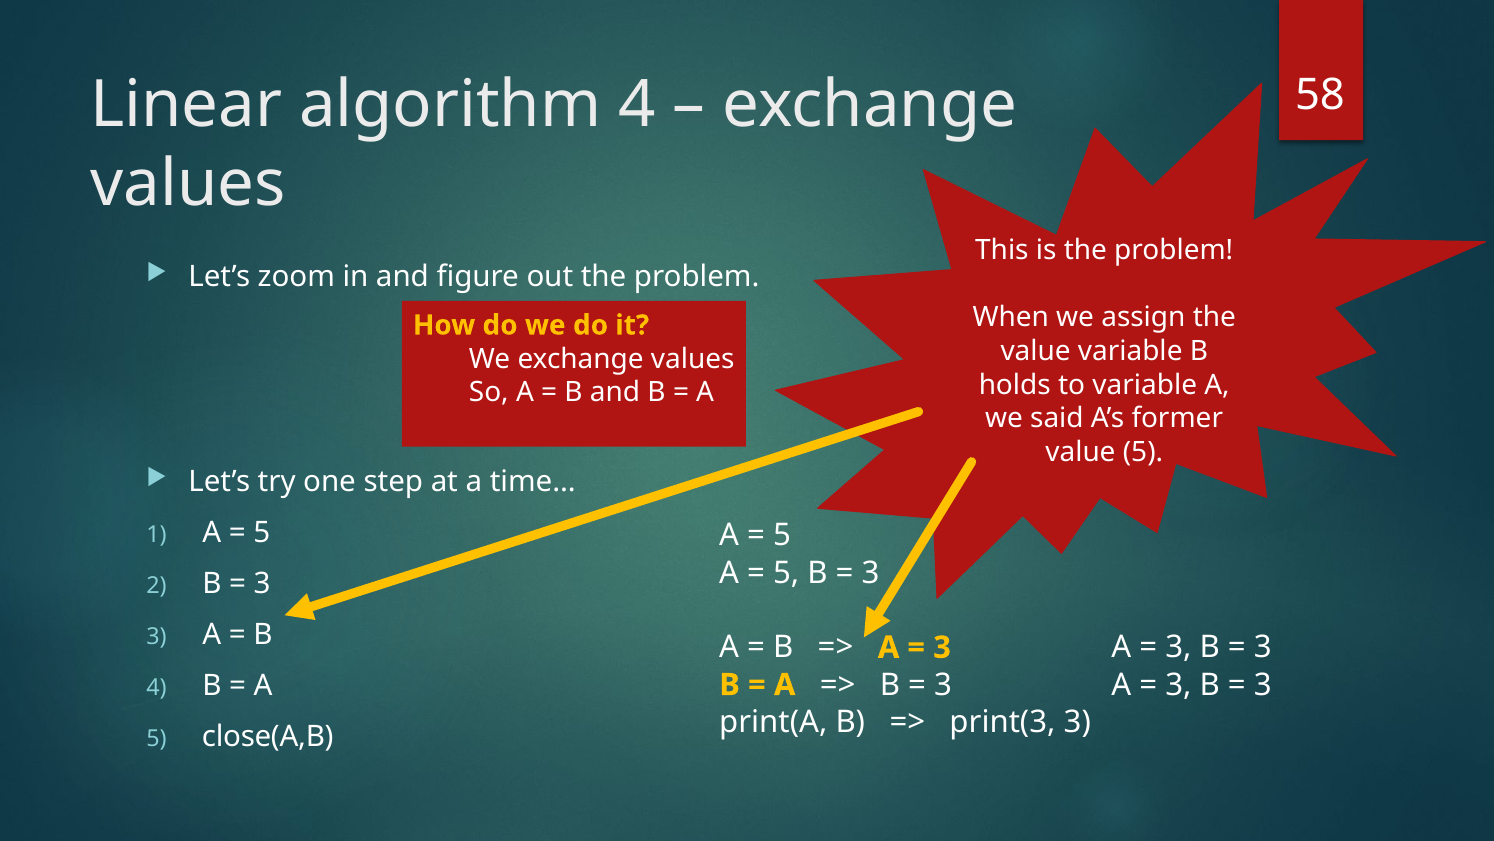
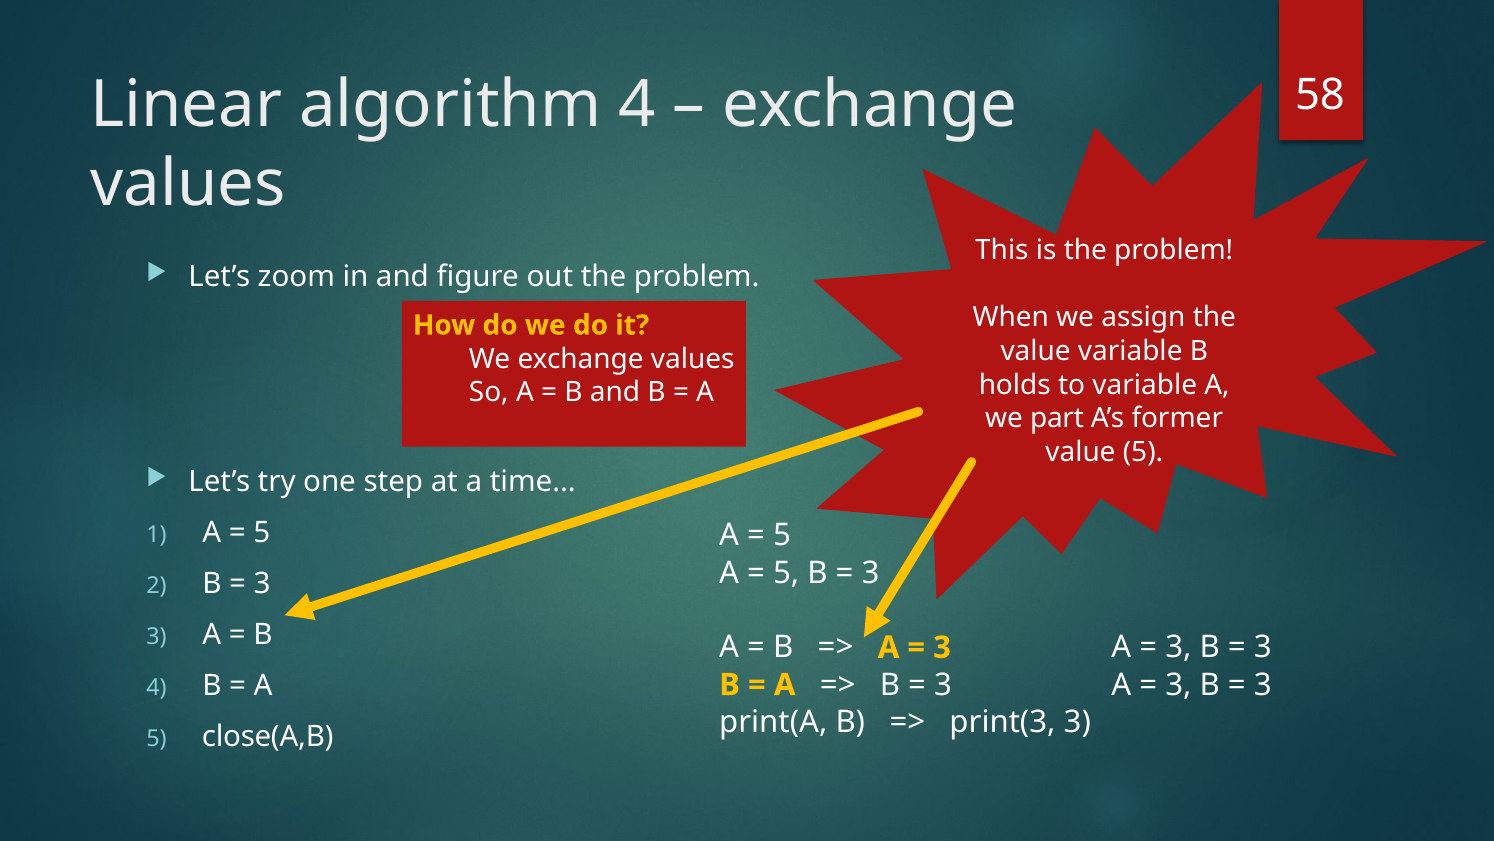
said: said -> part (1057, 418)
